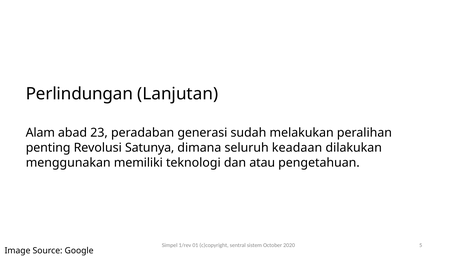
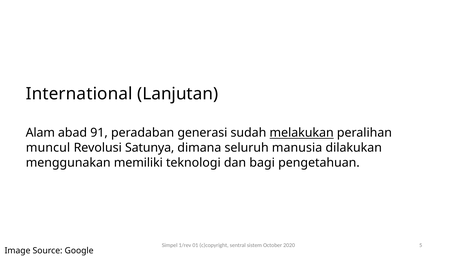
Perlindungan: Perlindungan -> International (79, 94)
23: 23 -> 91 (99, 133)
melakukan underline: none -> present (302, 133)
penting: penting -> muncul (48, 148)
keadaan: keadaan -> manusia (297, 148)
atau: atau -> bagi (262, 163)
